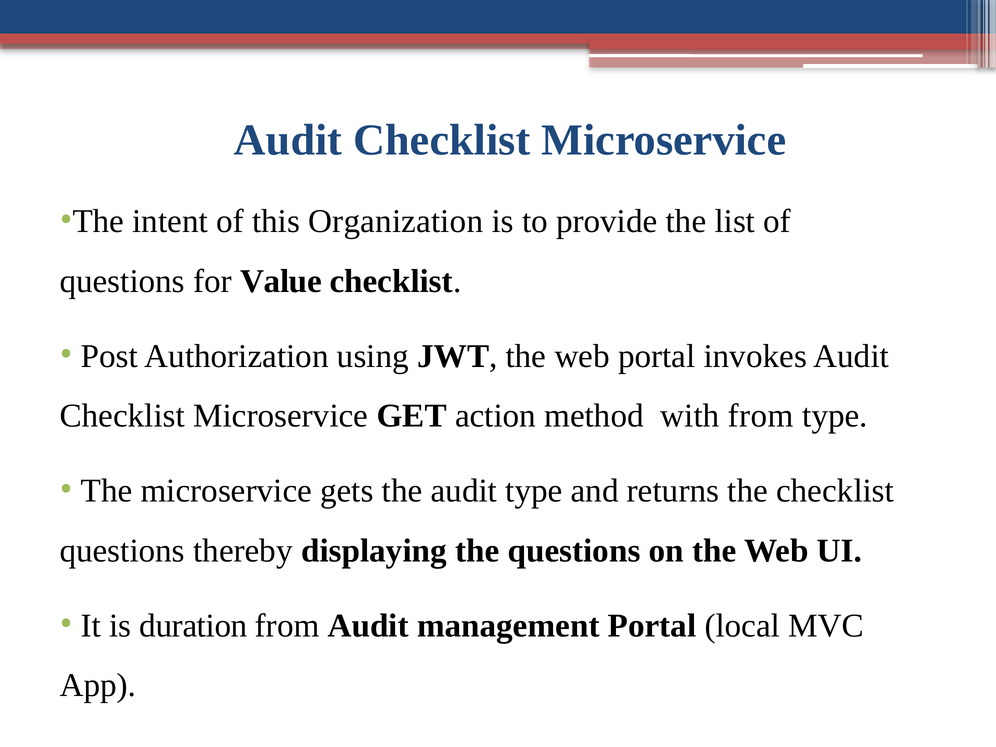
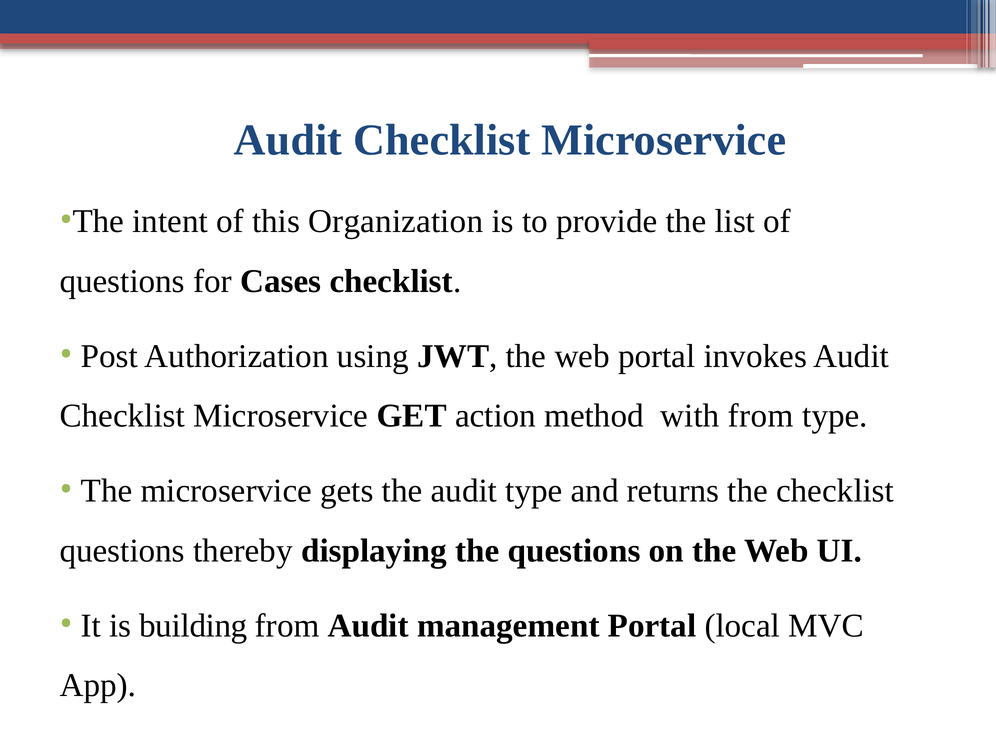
Value: Value -> Cases (281, 281)
duration: duration -> building (193, 626)
